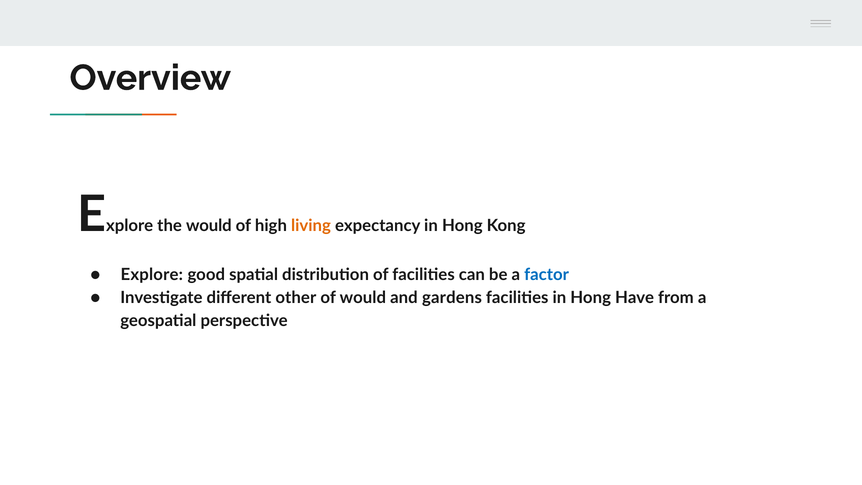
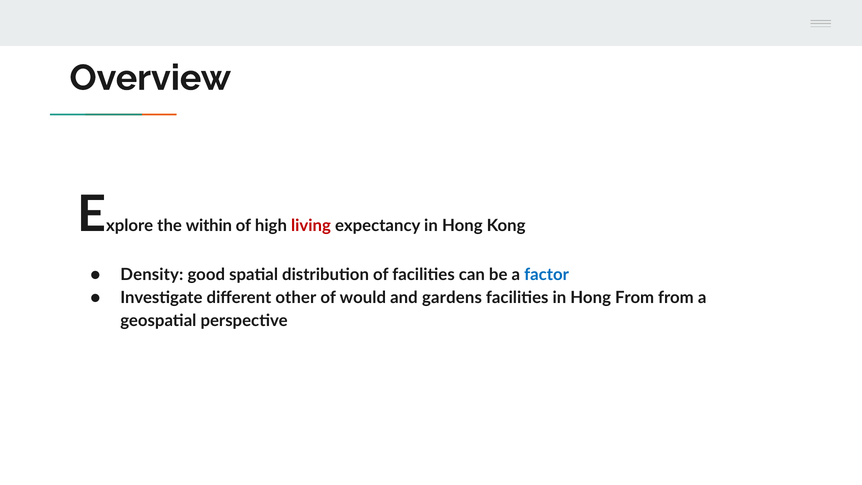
the would: would -> within (209, 226)
living colour: orange -> red (311, 226)
Explore: Explore -> Density (152, 275)
Hong Have: Have -> From (635, 298)
